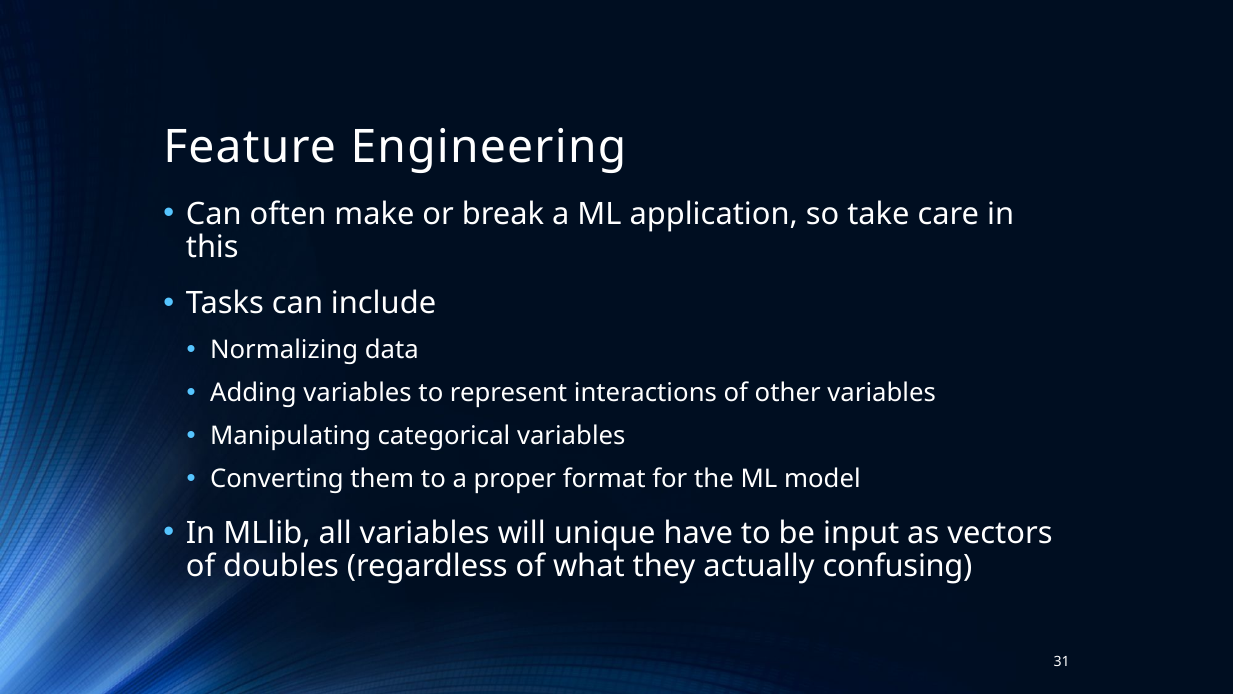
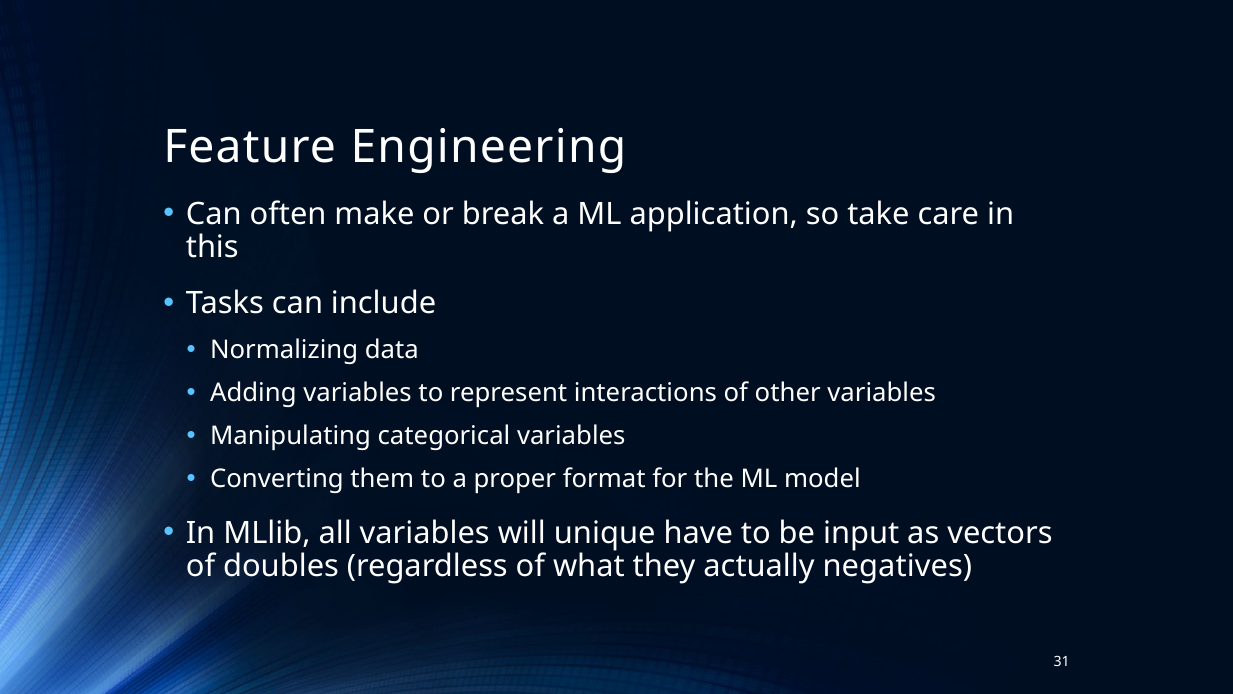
confusing: confusing -> negatives (897, 566)
